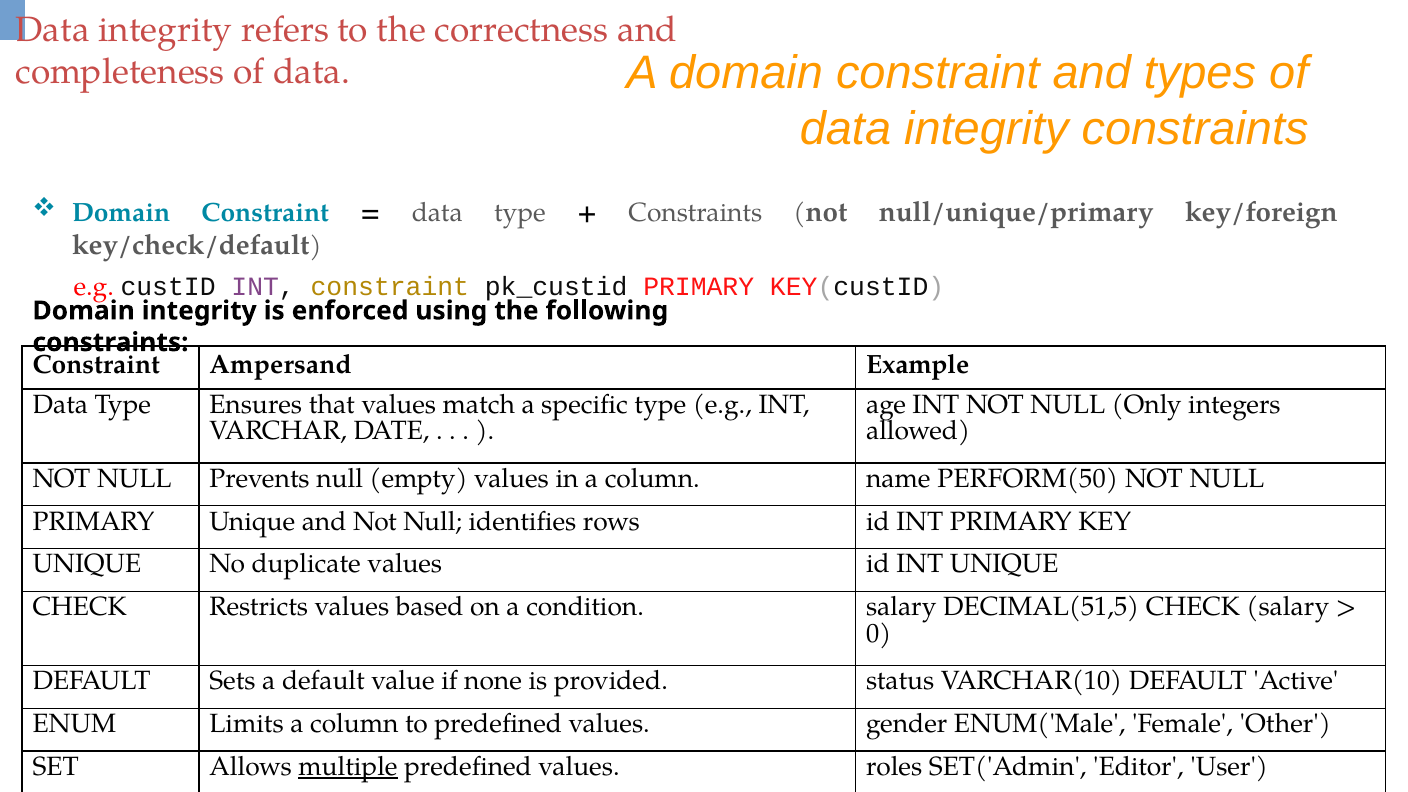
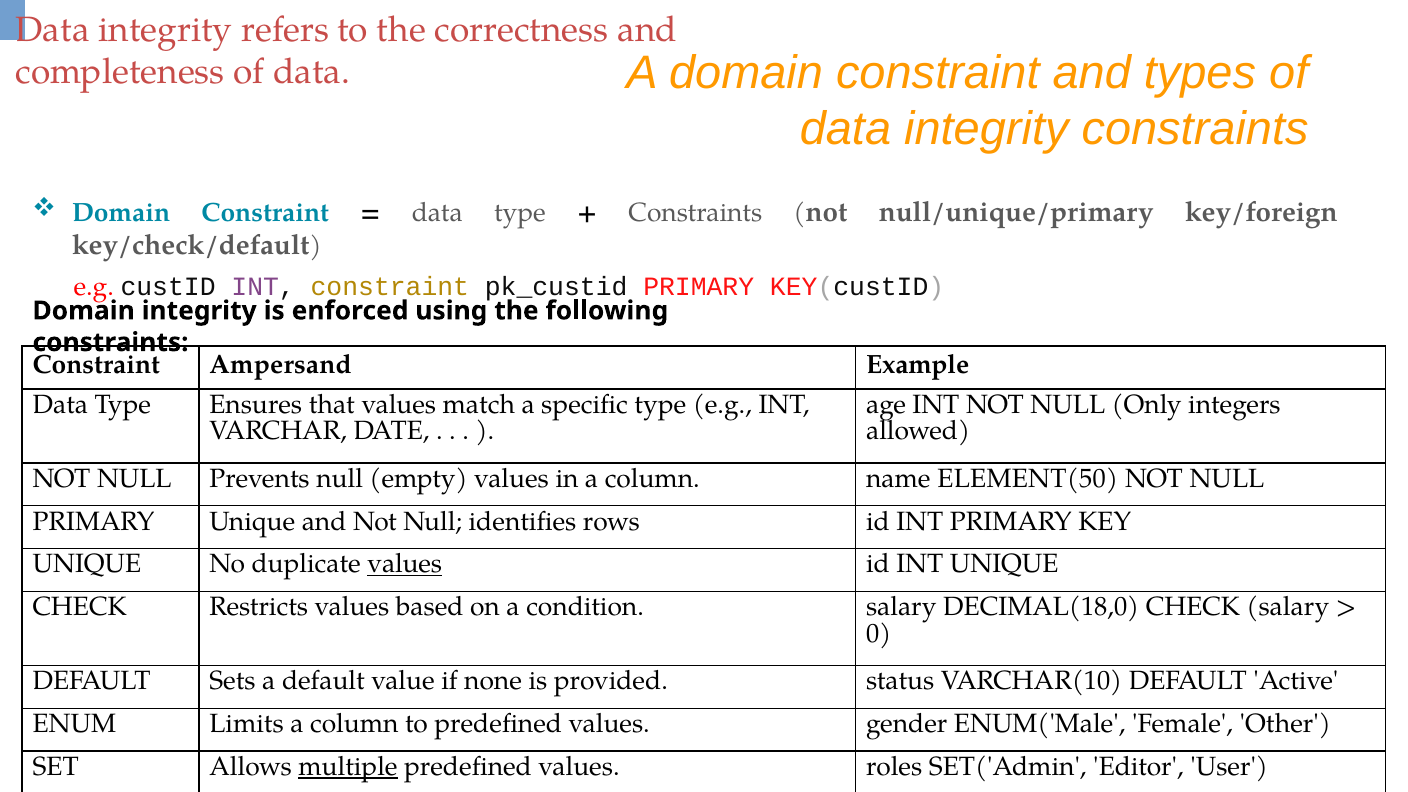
PERFORM(50: PERFORM(50 -> ELEMENT(50 (1028, 479)
values underline: none -> present (405, 564)
DECIMAL(51,5: DECIMAL(51,5 -> DECIMAL(18,0 (1041, 607)
